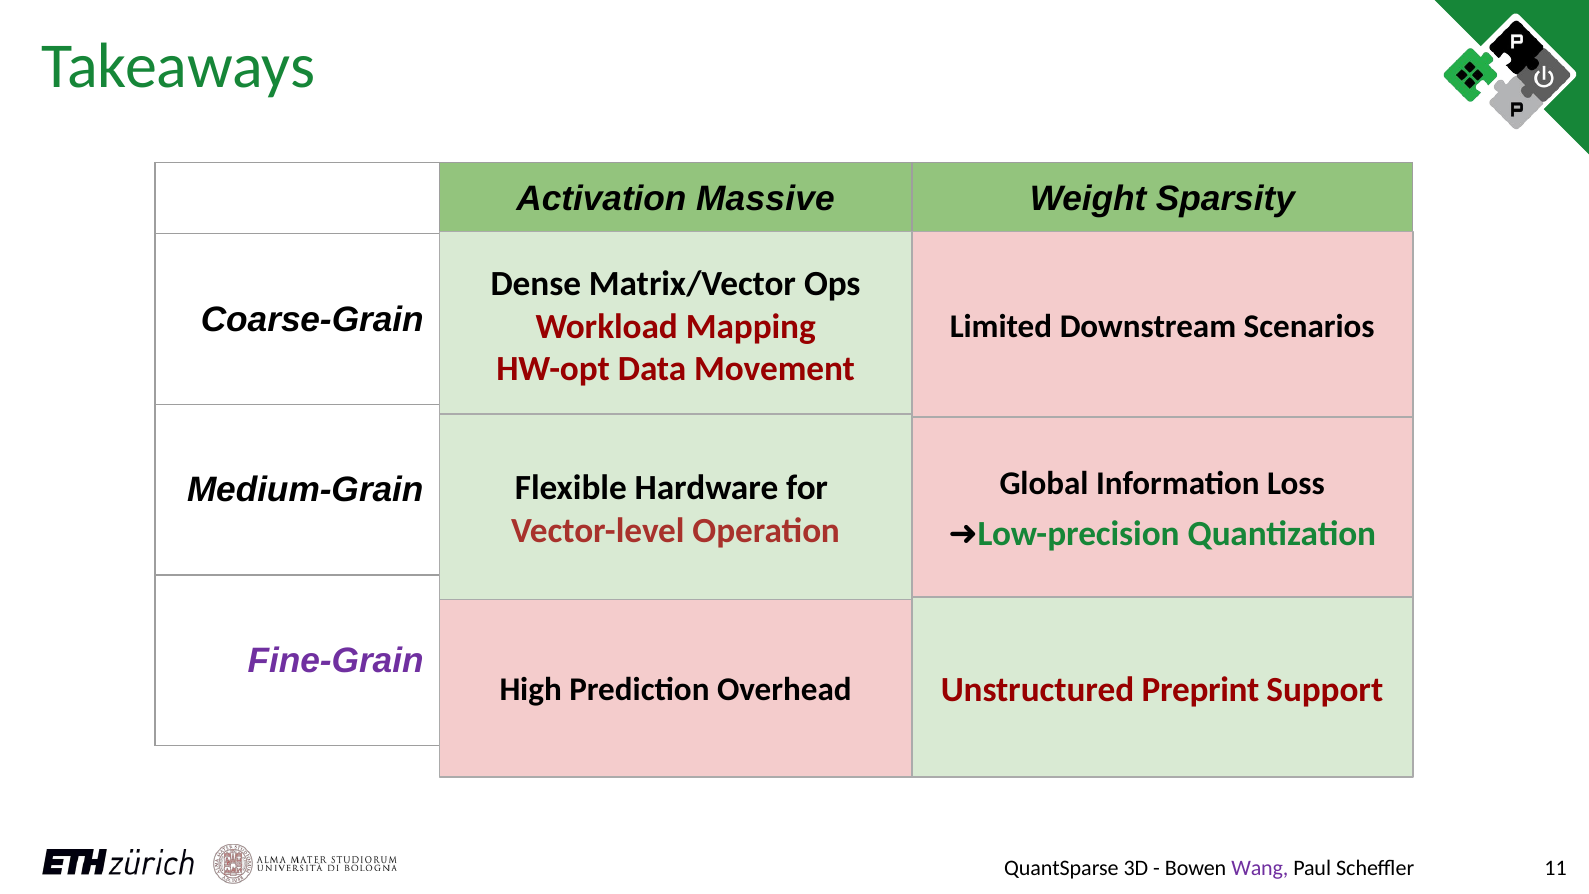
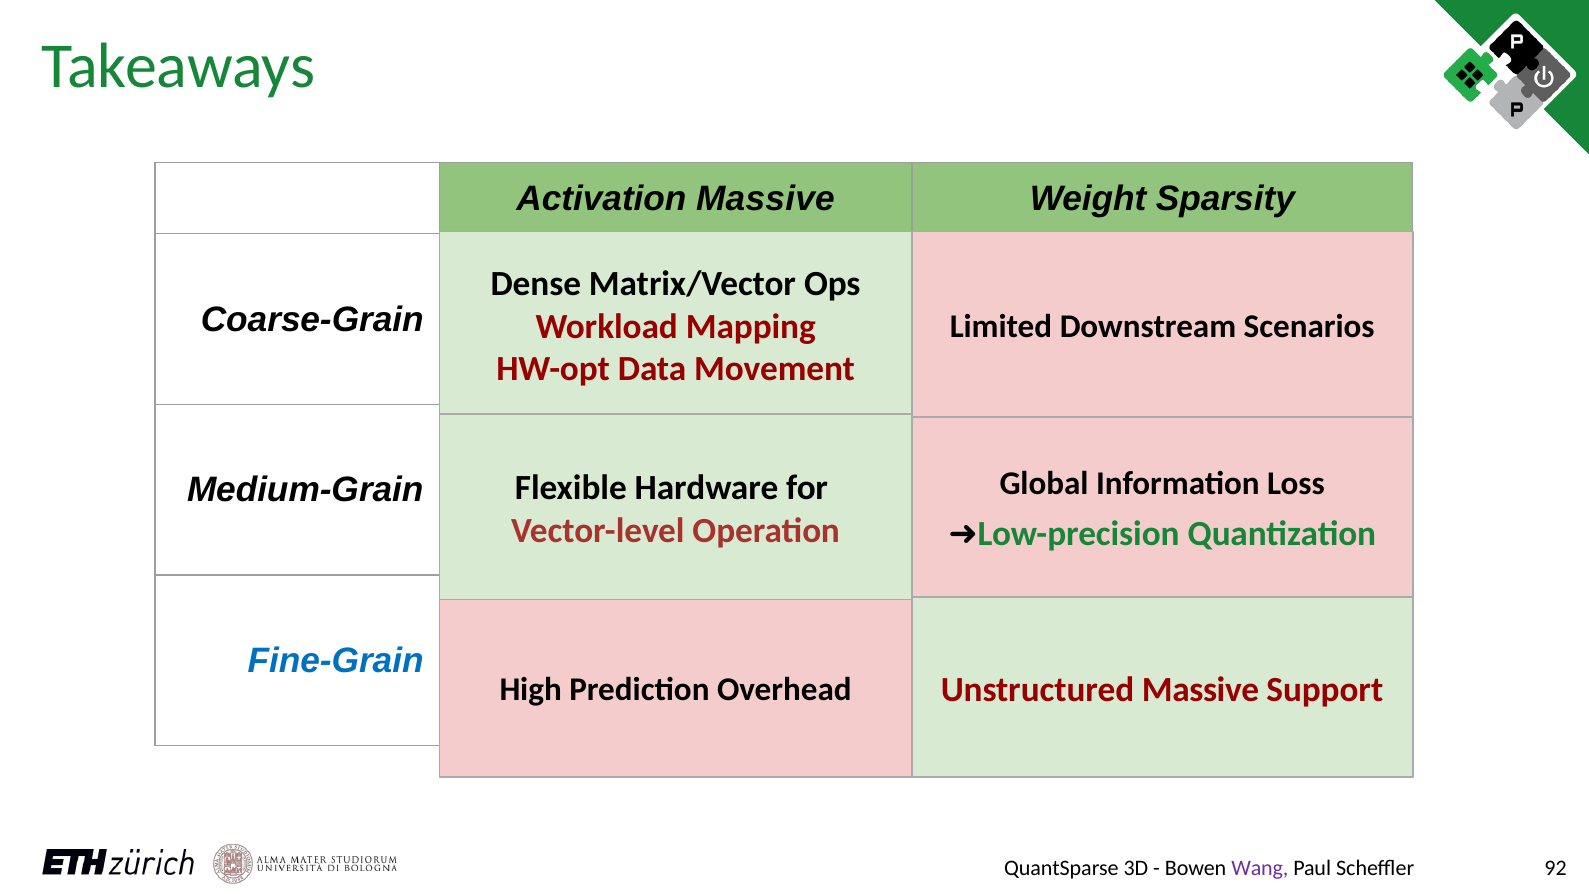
Fine-Grain colour: purple -> blue (336, 661)
Preprint: Preprint -> Massive (1200, 689)
11: 11 -> 92 (1556, 868)
